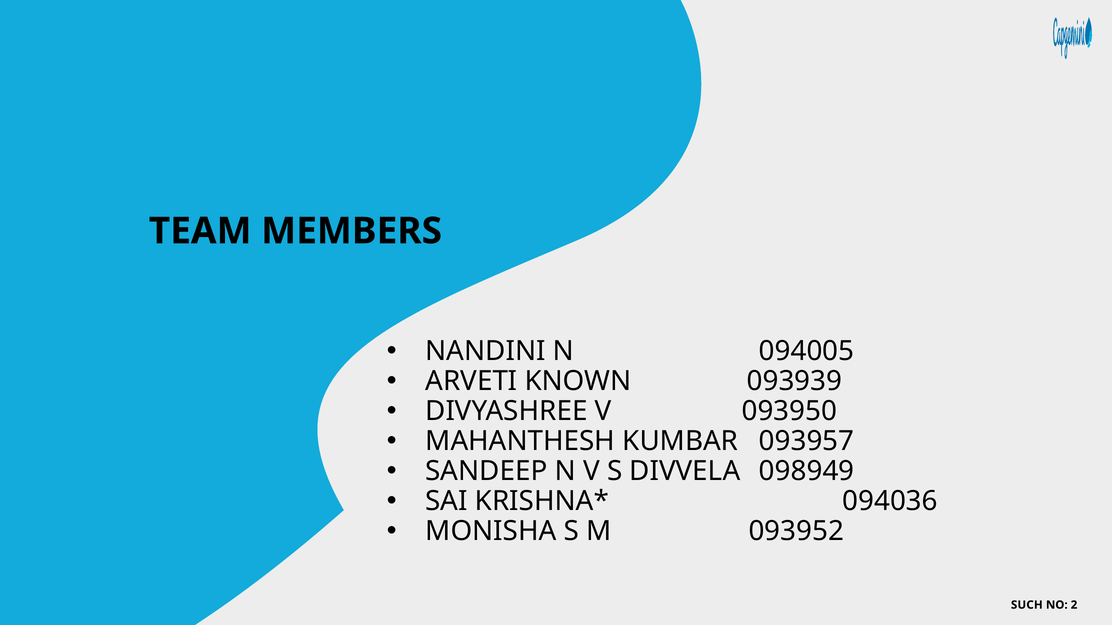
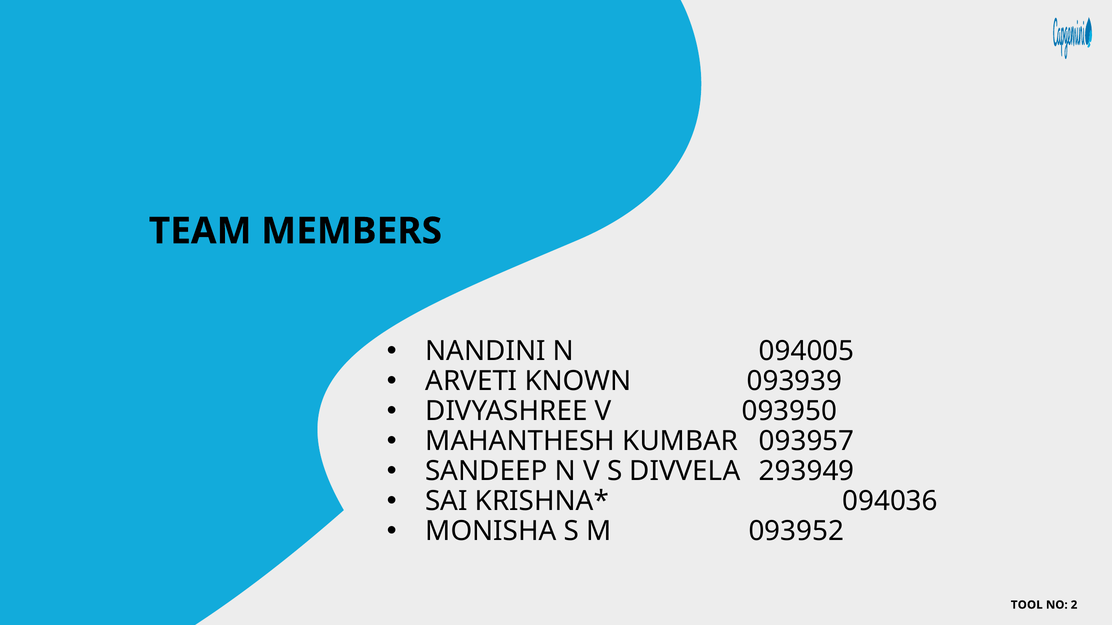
098949: 098949 -> 293949 (807, 471)
SUCH: SUCH -> TOOL (1027, 605)
